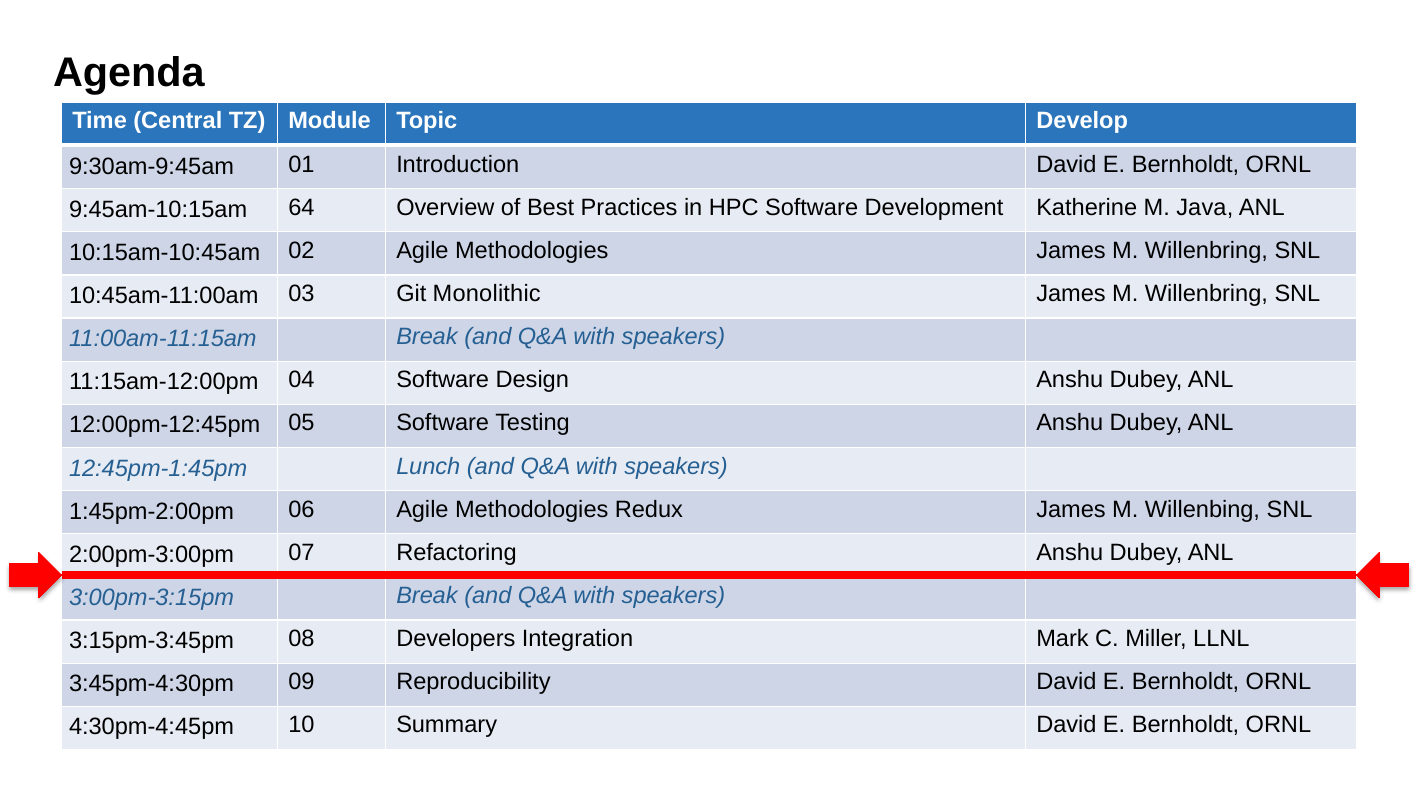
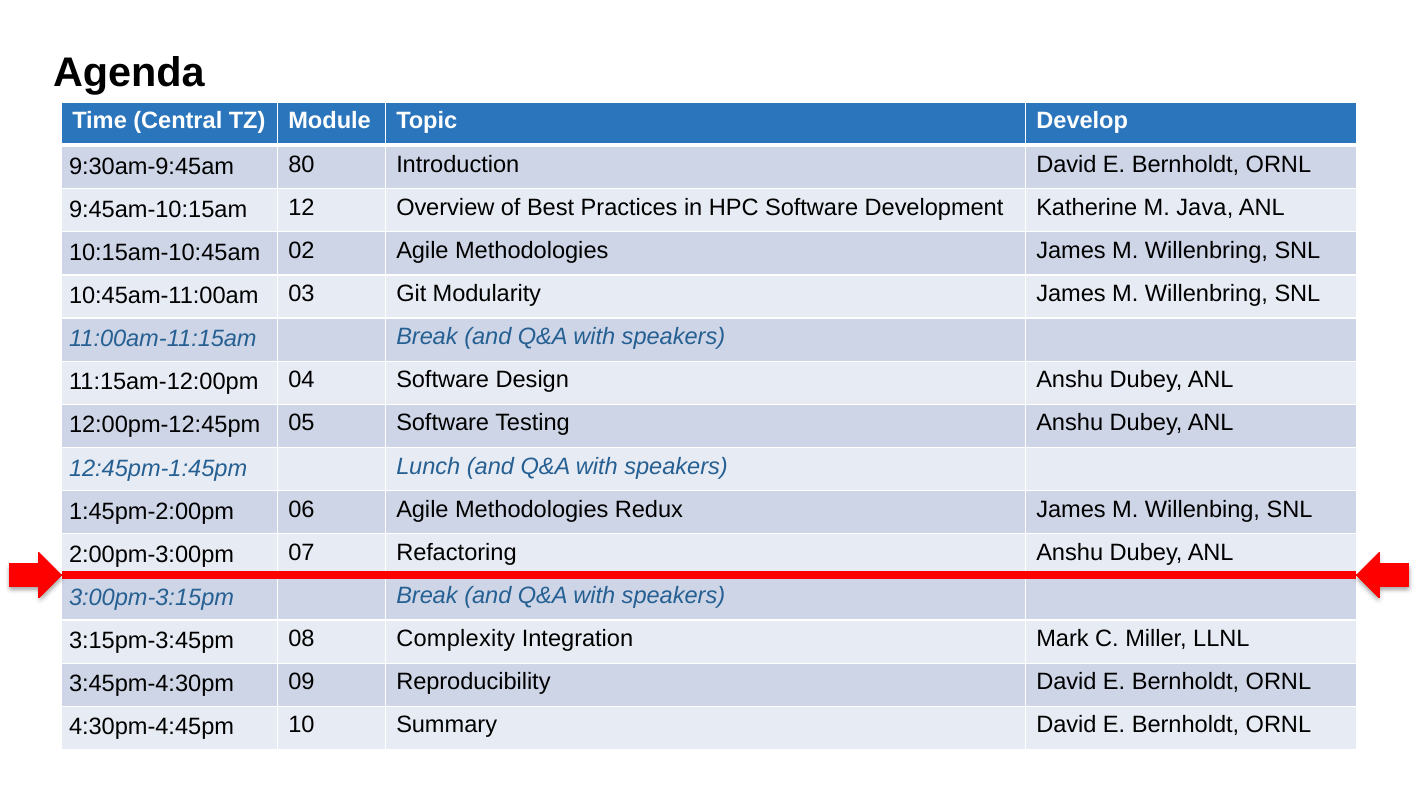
01: 01 -> 80 (301, 164)
64: 64 -> 12 (301, 207)
Monolithic: Monolithic -> Modularity (487, 294)
Developers: Developers -> Complexity (456, 639)
